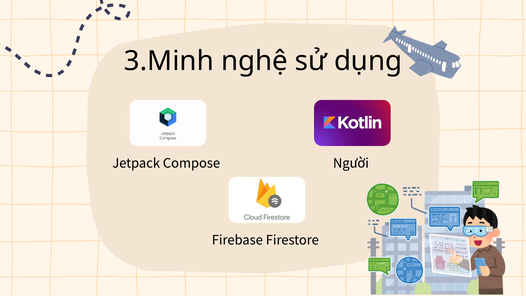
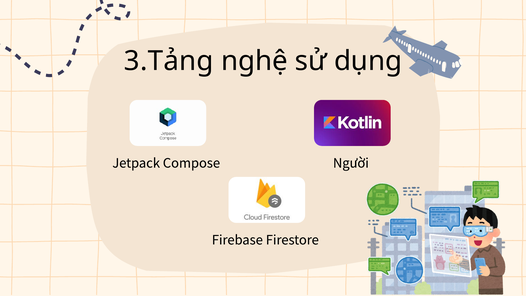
3.Minh: 3.Minh -> 3.Tảng (169, 61)
